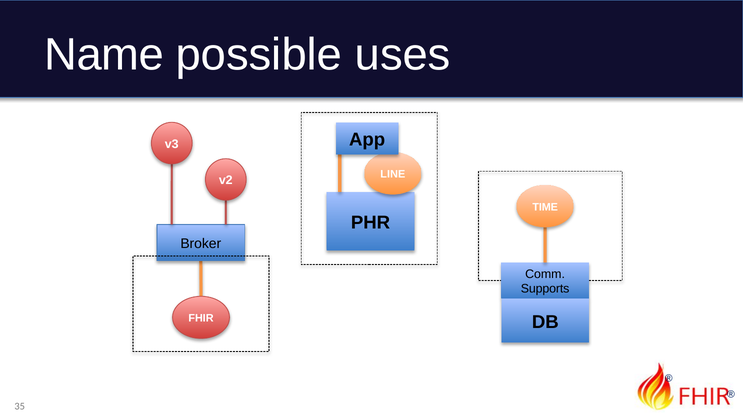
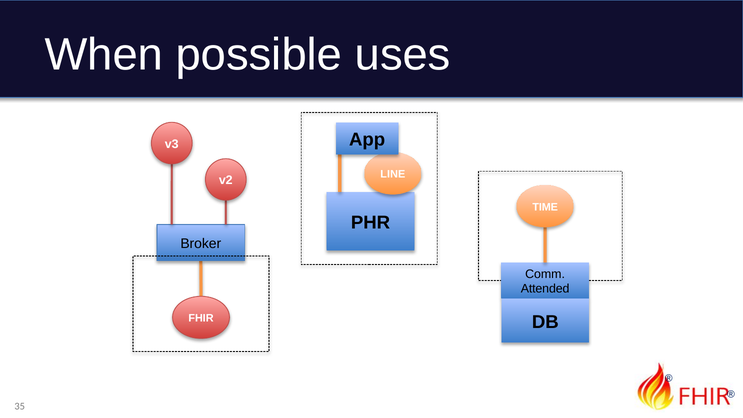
Name: Name -> When (104, 55)
Supports: Supports -> Attended (545, 289)
